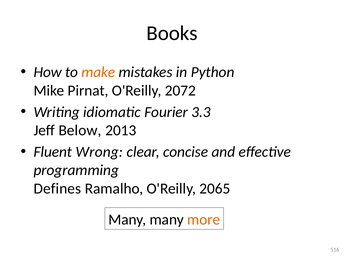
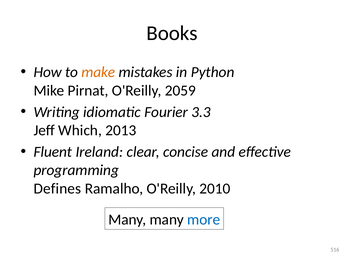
2072: 2072 -> 2059 (180, 91)
Below: Below -> Which (80, 130)
Wrong: Wrong -> Ireland (99, 152)
2065: 2065 -> 2010 (215, 188)
more colour: orange -> blue (204, 220)
